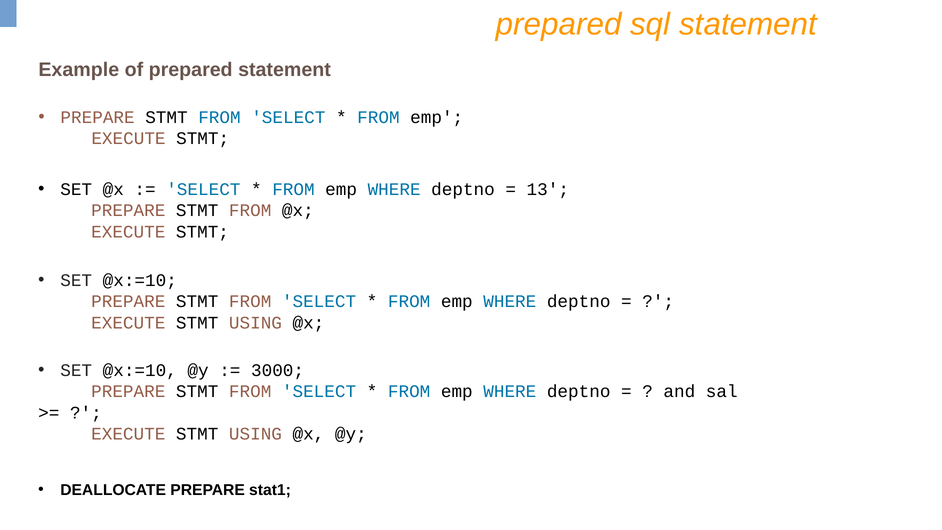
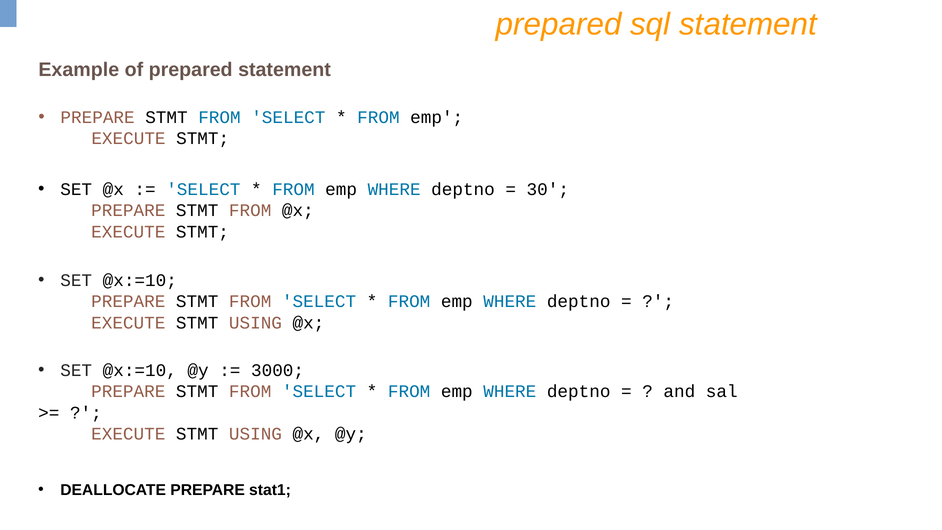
13: 13 -> 30 (548, 189)
